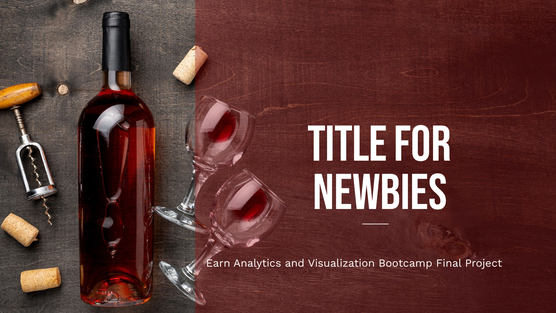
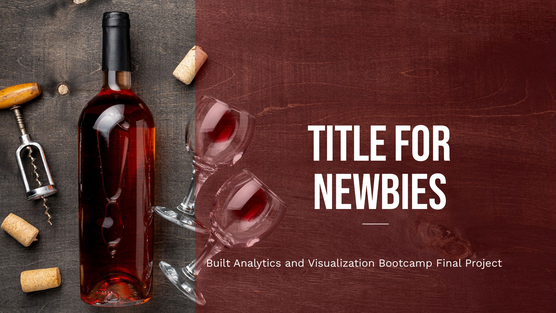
Earn: Earn -> Built (218, 263)
